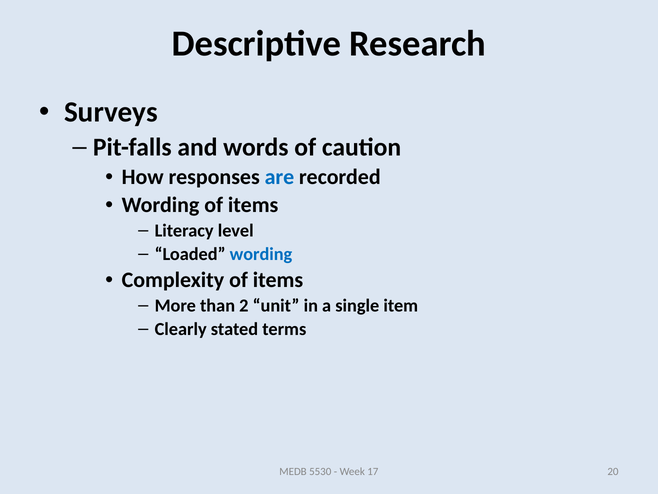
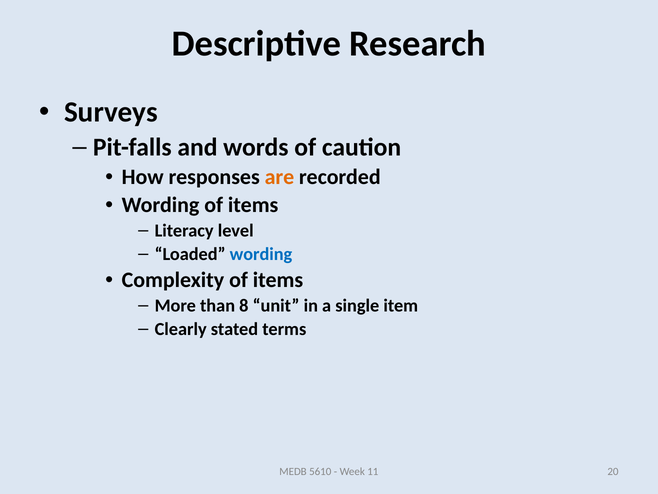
are colour: blue -> orange (279, 177)
2: 2 -> 8 (244, 305)
5530: 5530 -> 5610 (320, 471)
17: 17 -> 11 (373, 471)
